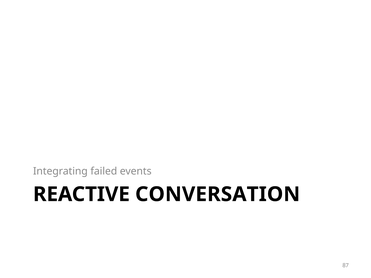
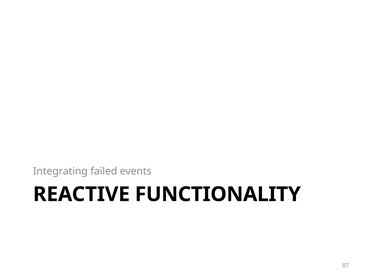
CONVERSATION: CONVERSATION -> FUNCTIONALITY (218, 194)
